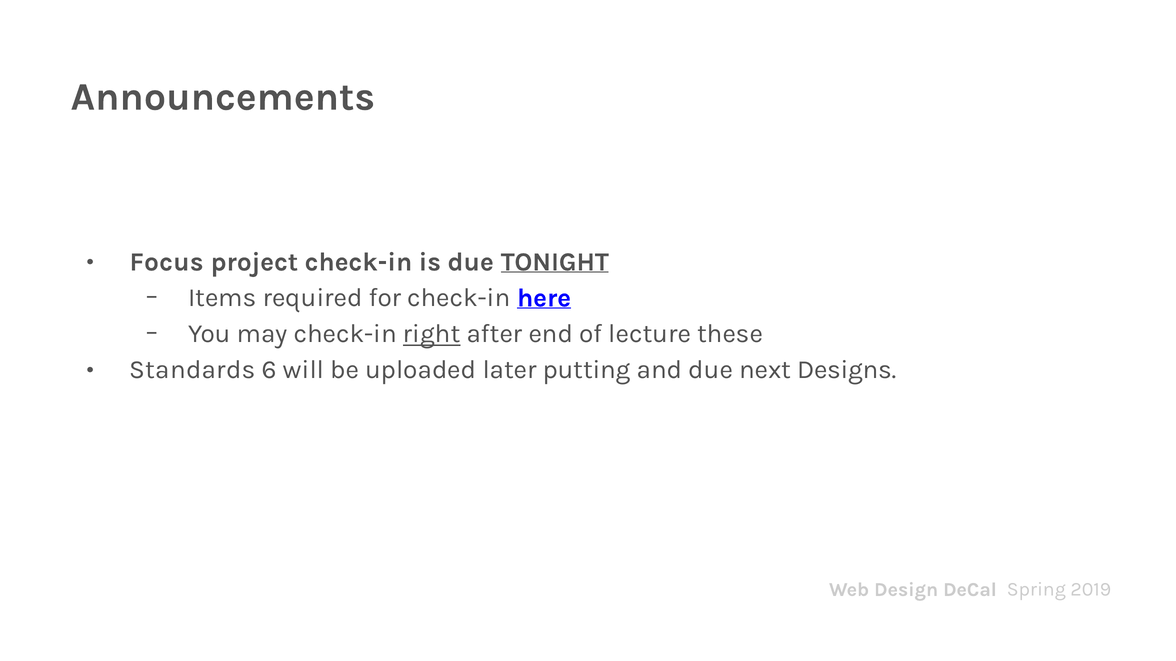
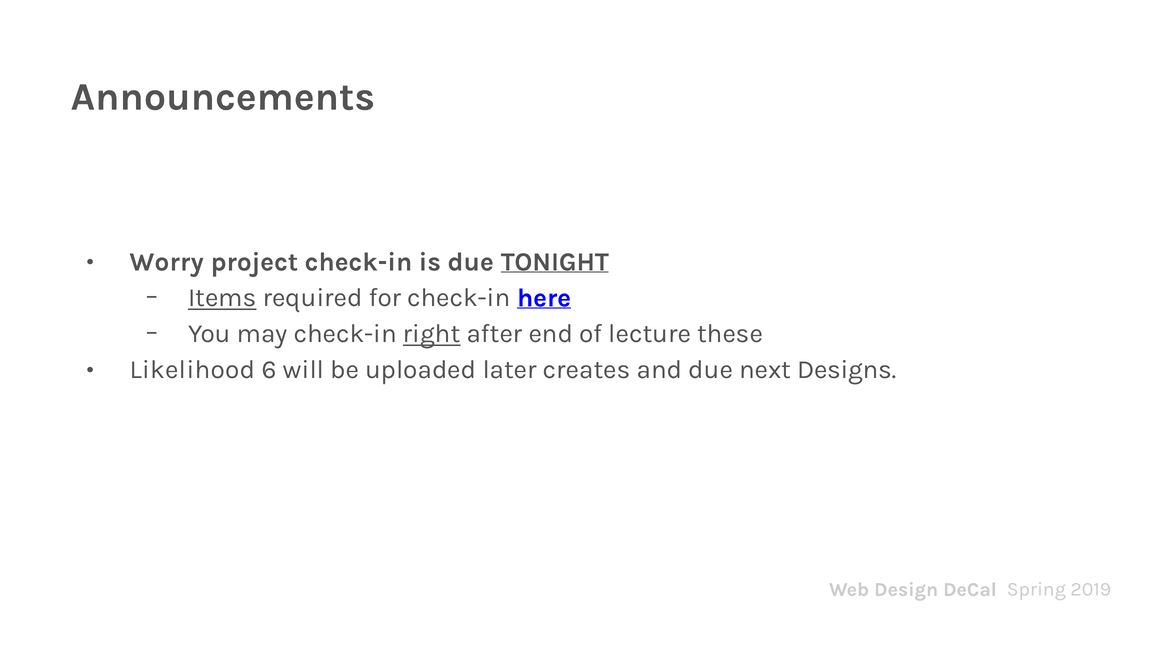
Focus: Focus -> Worry (167, 262)
Items underline: none -> present (222, 298)
Standards: Standards -> Likelihood (192, 370)
putting: putting -> creates (587, 370)
